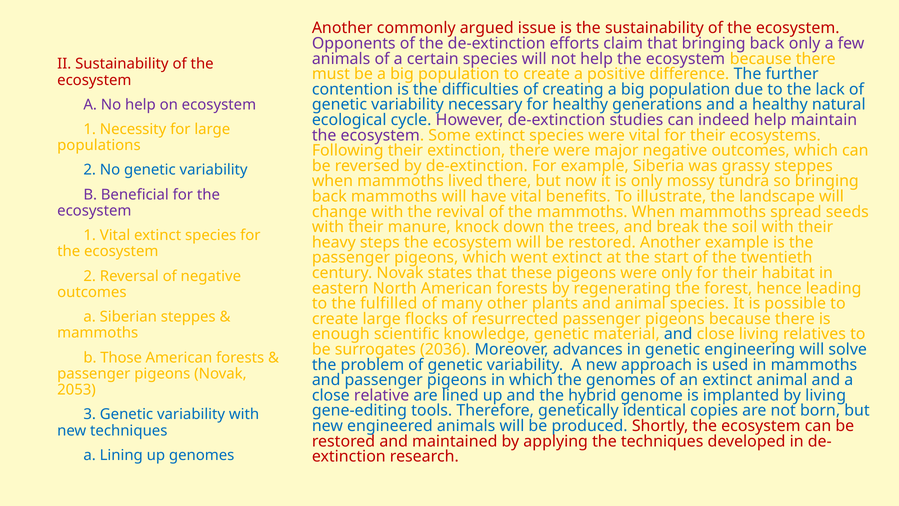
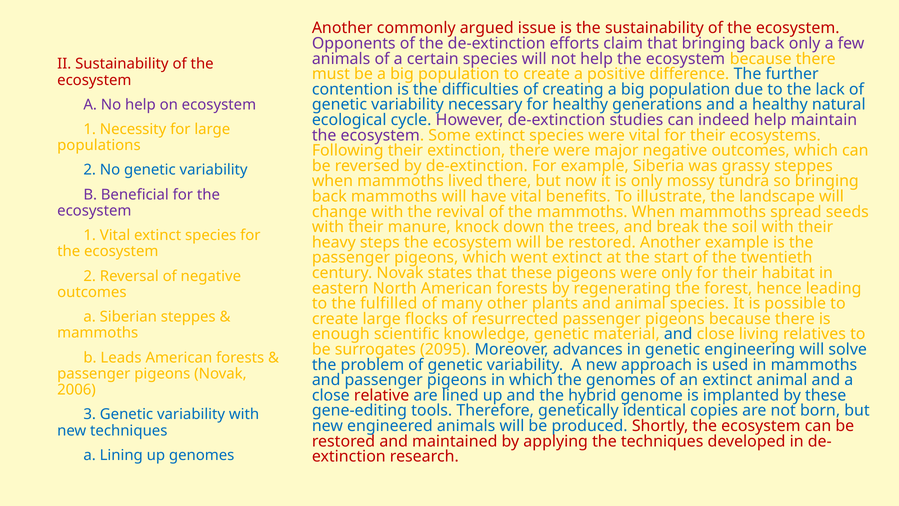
2036: 2036 -> 2095 (445, 349)
Those: Those -> Leads (121, 357)
2053: 2053 -> 2006 (77, 390)
relative colour: purple -> red (382, 395)
by living: living -> these (826, 395)
